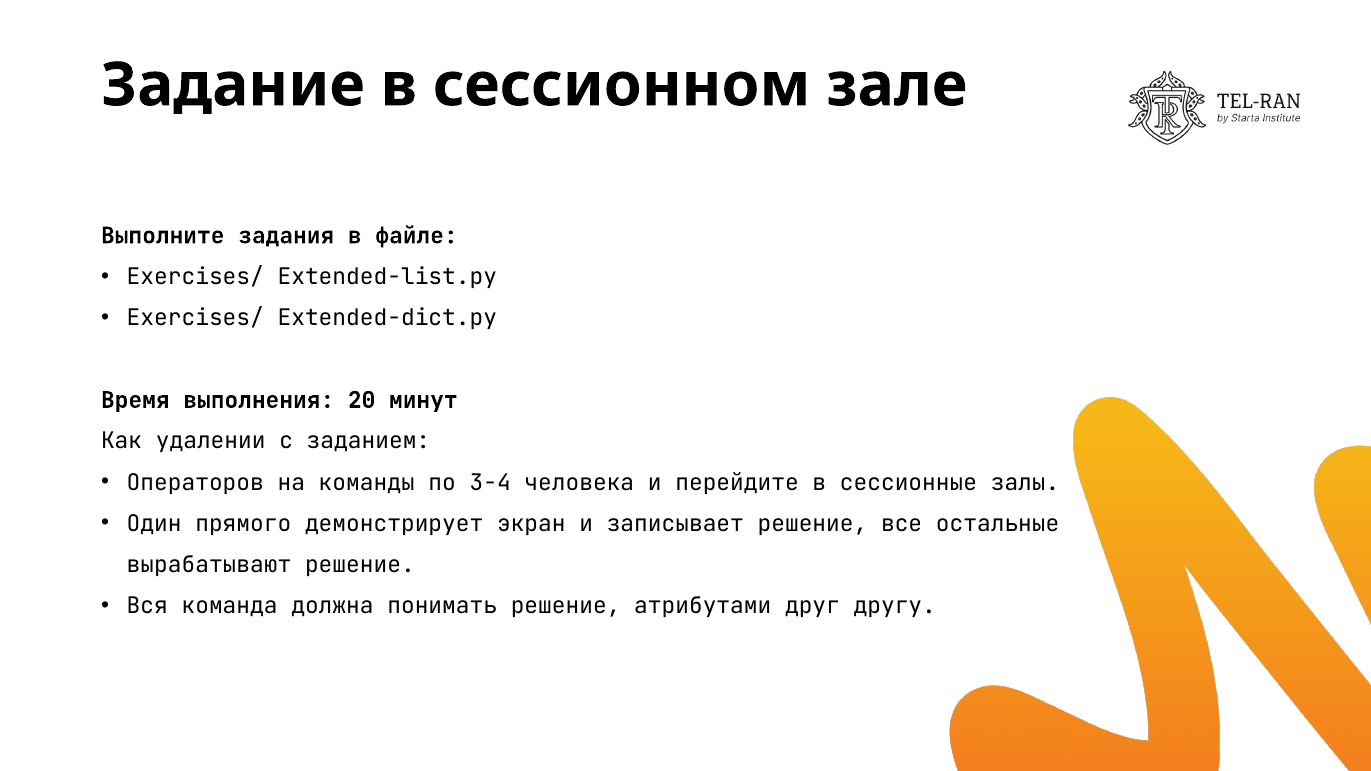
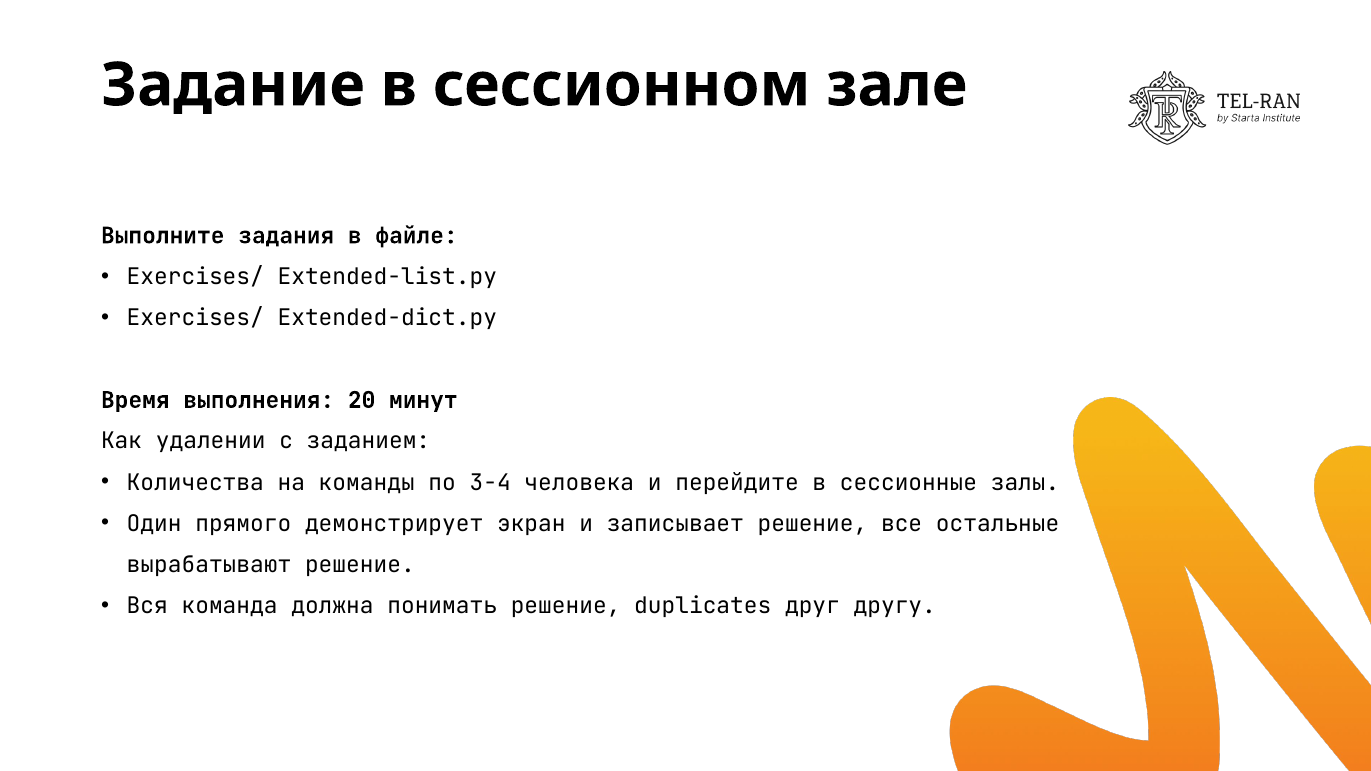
Операторов: Операторов -> Количества (195, 483)
атрибутами: атрибутами -> duplicates (703, 606)
